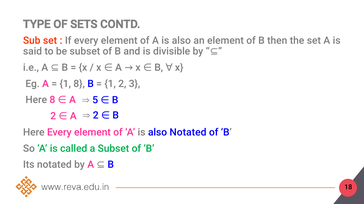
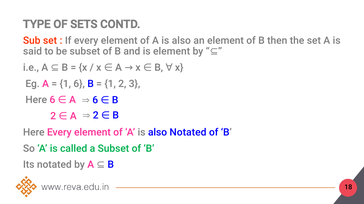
is divisible: divisible -> element (172, 52)
1 8: 8 -> 6 (79, 84)
Here 8: 8 -> 6 (52, 100)
5: 5 -> 6 (95, 101)
